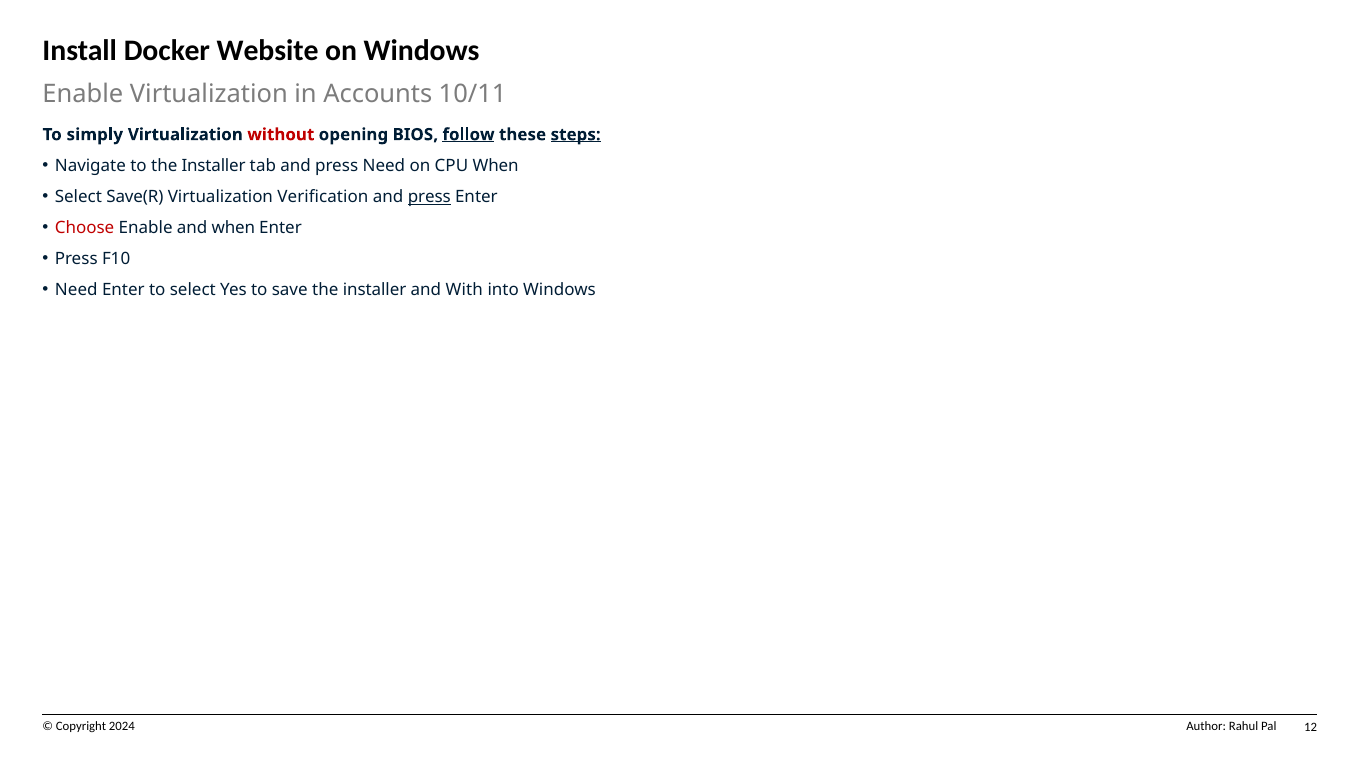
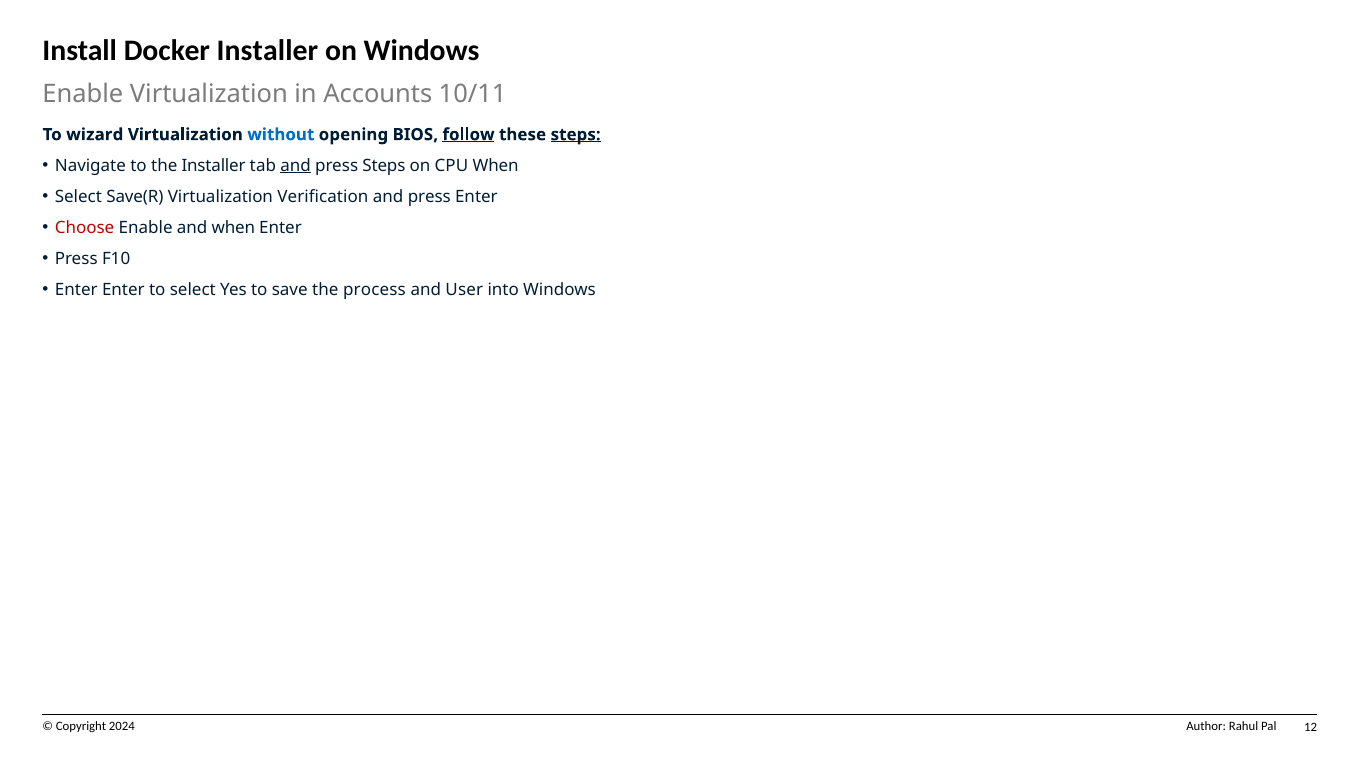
Docker Website: Website -> Installer (267, 51)
simply: simply -> wizard (95, 135)
without colour: red -> blue (281, 135)
and underline: none -> present (296, 166)
press Need: Need -> Steps (384, 166)
press underline: present -> none (429, 197)
Need: Need -> Enter (76, 290)
save the installer: installer -> process (374, 290)
With: With -> User (464, 290)
